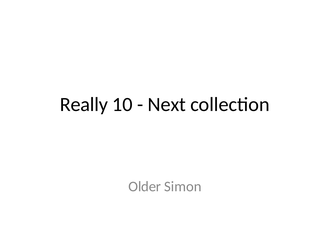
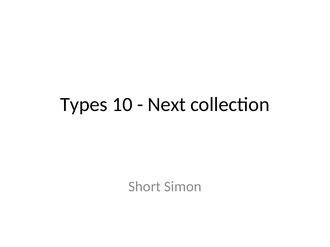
Really: Really -> Types (84, 105)
Older: Older -> Short (145, 187)
